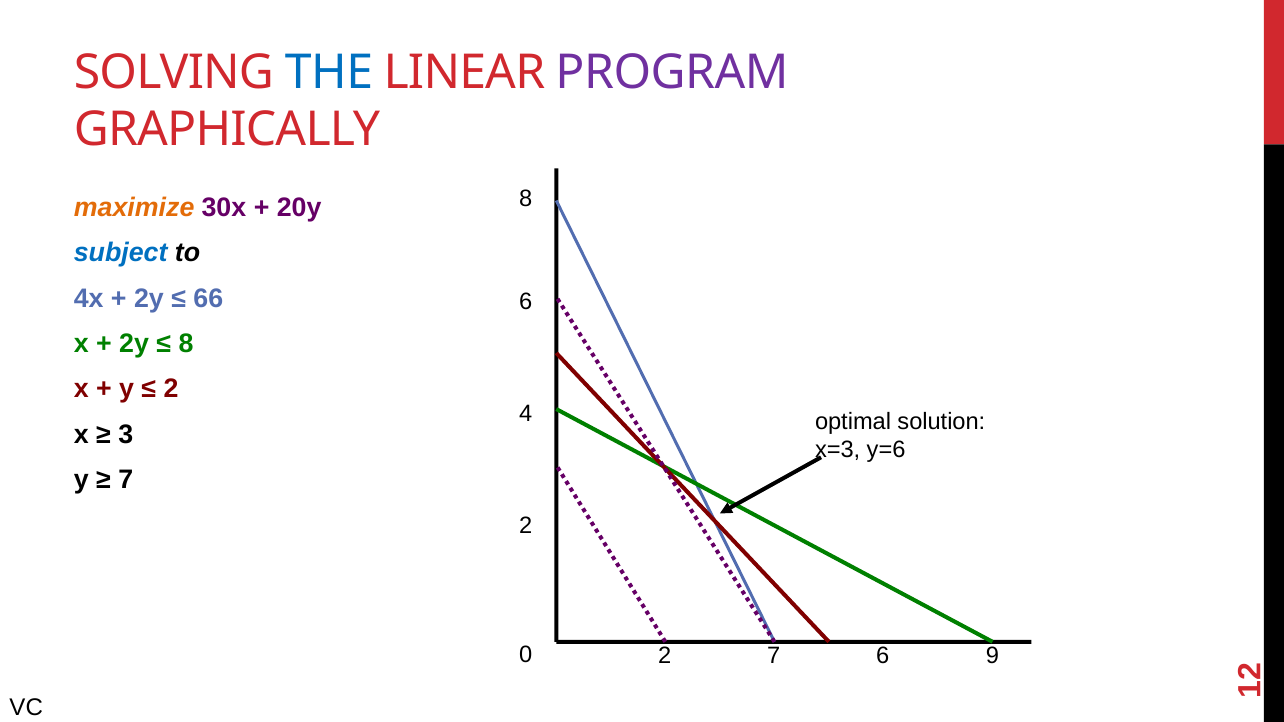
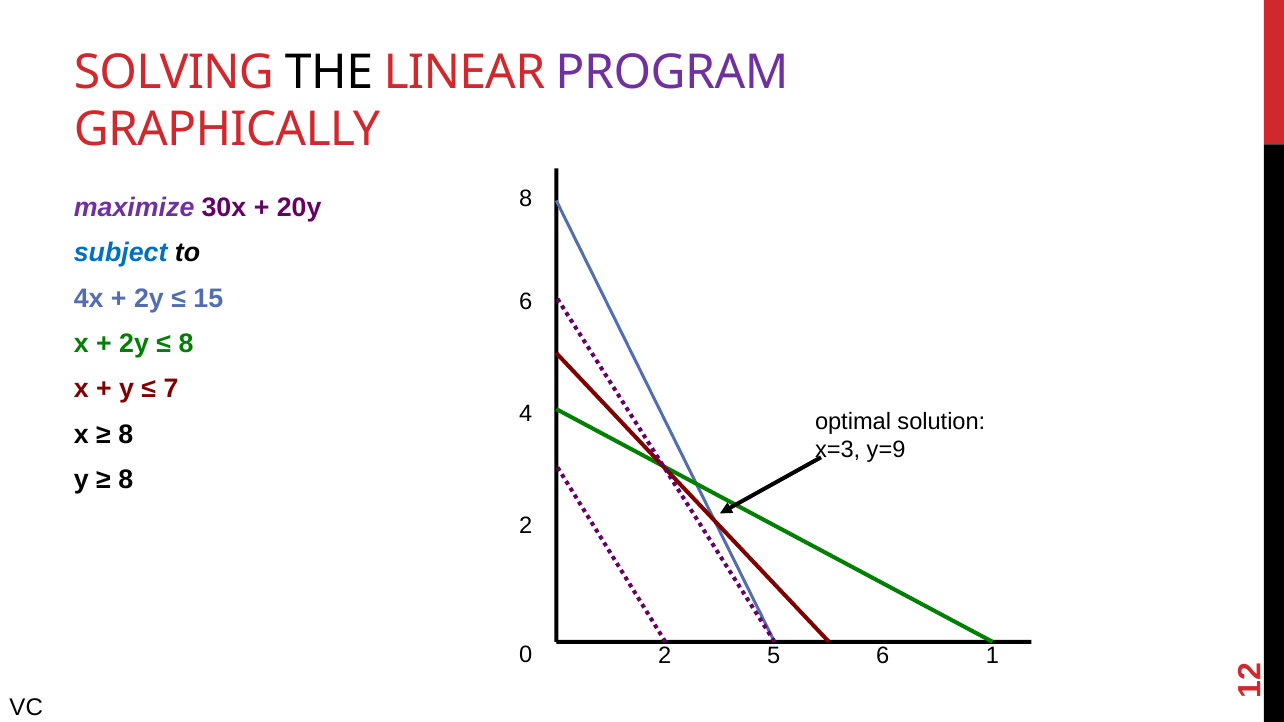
THE colour: blue -> black (329, 72)
maximize colour: orange -> purple (134, 207)
66: 66 -> 15 (208, 298)
2: 2 -> 7 (171, 389)
3: 3 -> 8 (126, 435)
y=6: y=6 -> y=9 (886, 450)
7: 7 -> 8 (126, 480)
2 7: 7 -> 5 (774, 656)
6 9: 9 -> 1 (992, 656)
